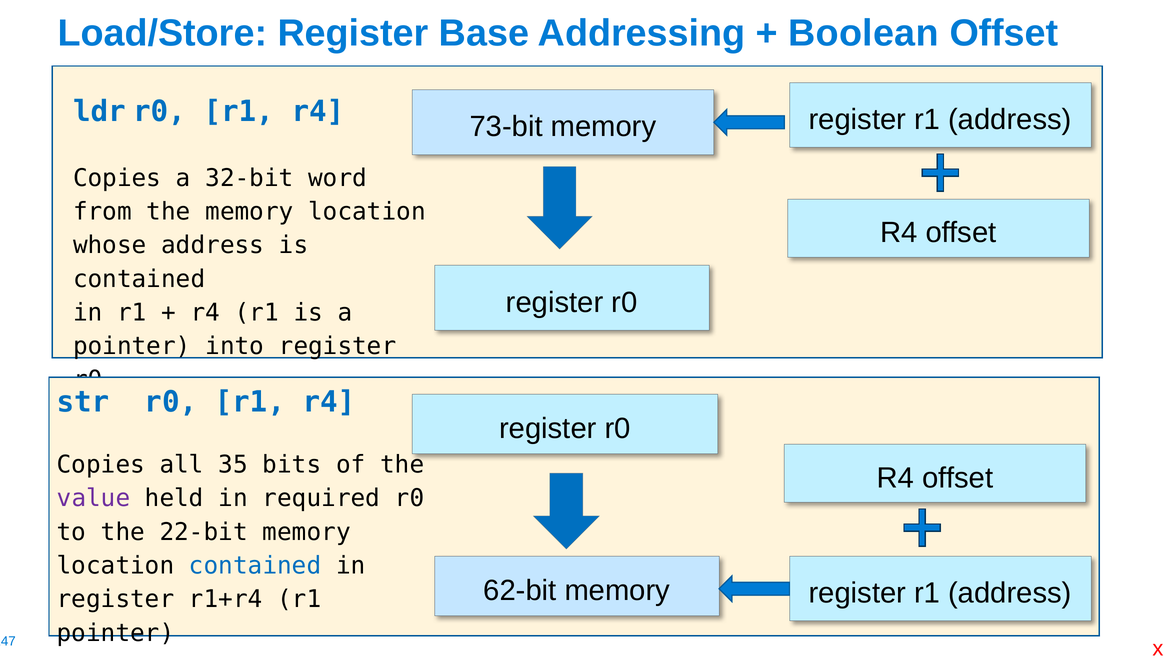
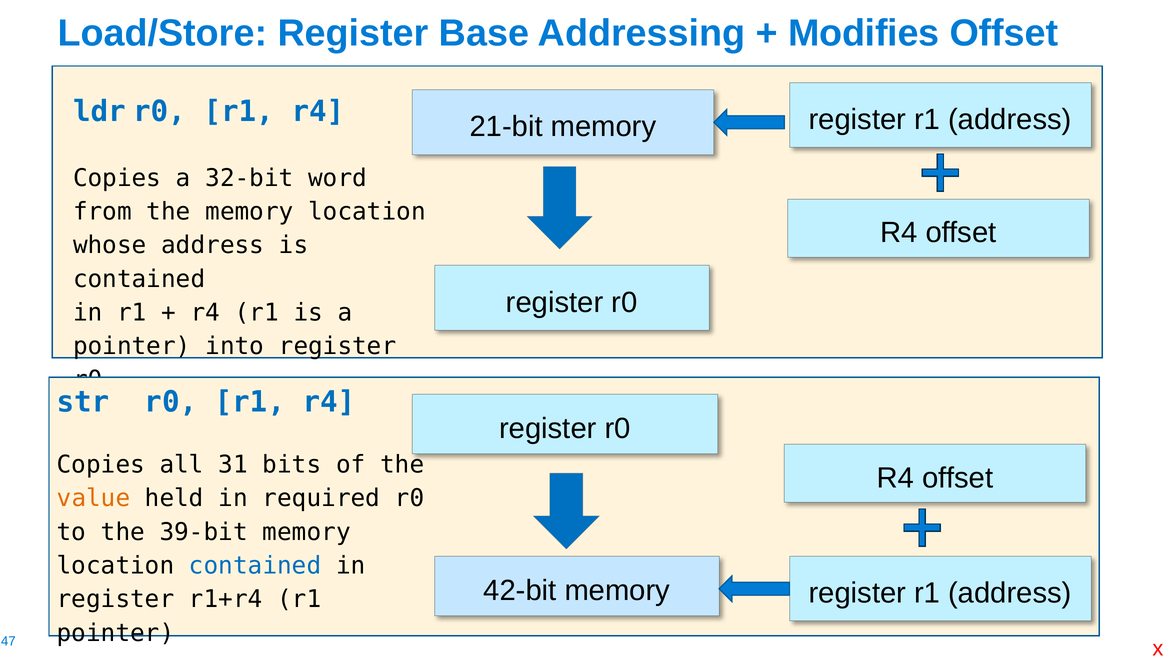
Boolean: Boolean -> Modifies (864, 33)
73-bit: 73-bit -> 21-bit (506, 127)
35: 35 -> 31 (233, 464)
value colour: purple -> orange (94, 498)
22-bit: 22-bit -> 39-bit (204, 532)
62-bit: 62-bit -> 42-bit (520, 590)
